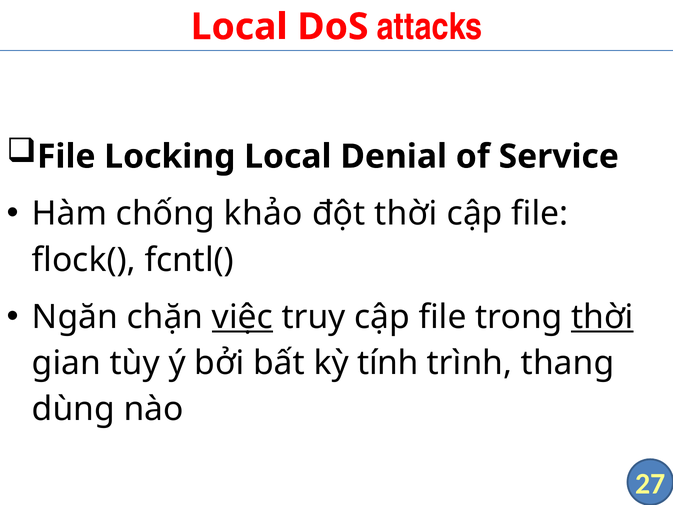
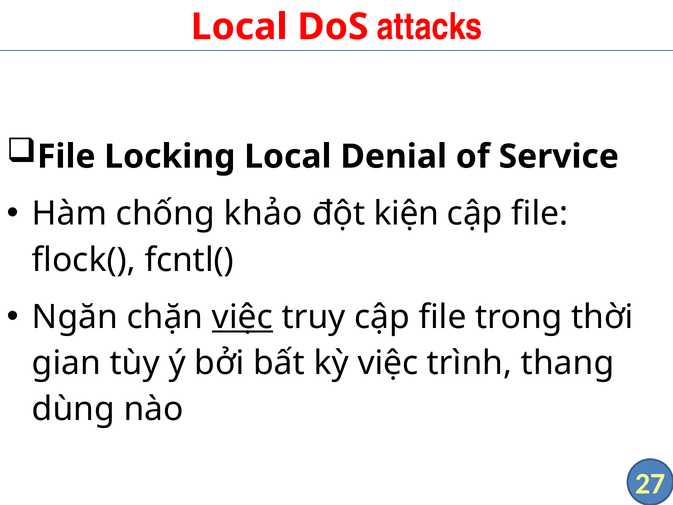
đột thời: thời -> kiện (406, 214)
thời underline: present -> none (602, 317)
kỳ tính: tính -> việc (388, 363)
